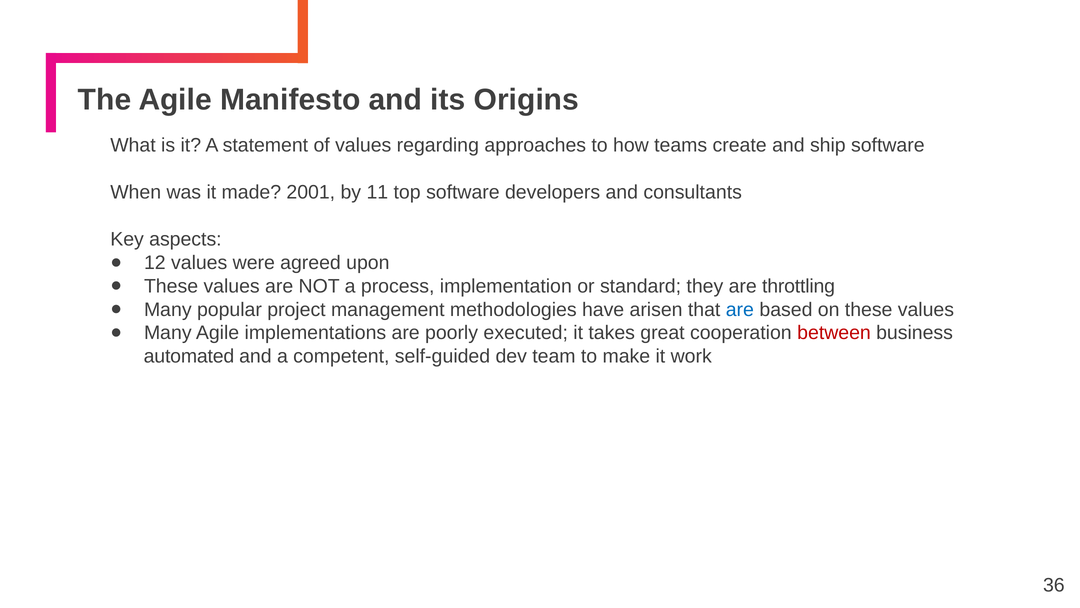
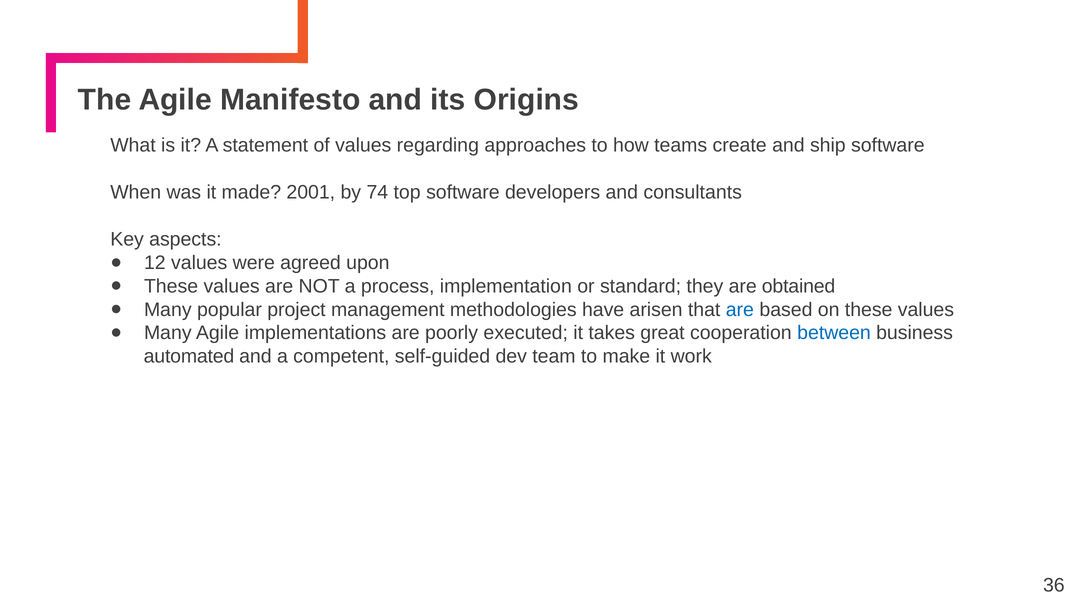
11: 11 -> 74 (377, 192)
throttling: throttling -> obtained (799, 286)
between colour: red -> blue (834, 333)
